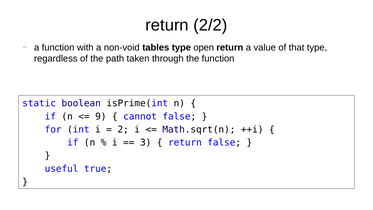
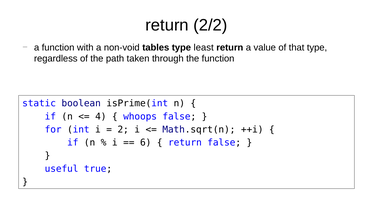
open: open -> least (204, 47)
9: 9 -> 4 (101, 116)
cannot: cannot -> whoops (140, 116)
3: 3 -> 6 (146, 142)
